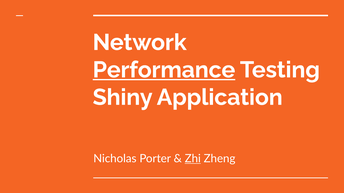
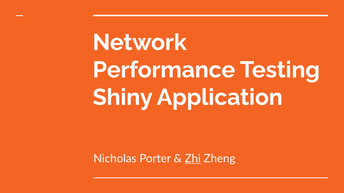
Performance underline: present -> none (164, 70)
